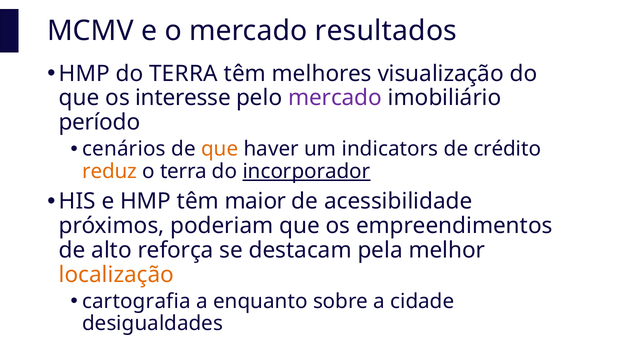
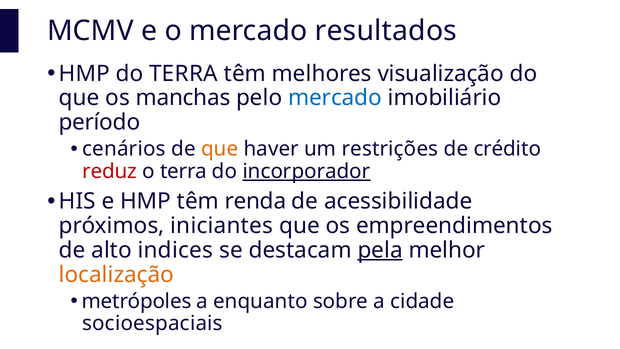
interesse: interesse -> manchas (183, 98)
mercado colour: purple -> blue (335, 98)
indicators: indicators -> restrições (390, 149)
reduz colour: orange -> red (110, 171)
maior: maior -> renda (255, 201)
poderiam: poderiam -> iniciantes (222, 226)
reforça: reforça -> indices (175, 250)
pela underline: none -> present (380, 250)
cartografia: cartografia -> metrópoles (137, 301)
desigualdades: desigualdades -> socioespaciais (153, 323)
